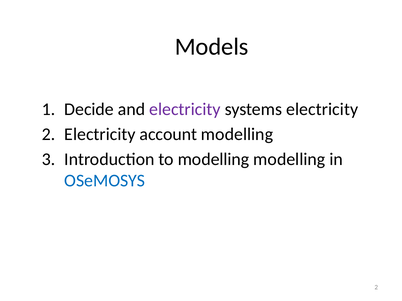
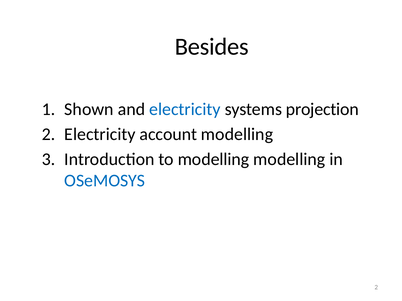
Models: Models -> Besides (212, 47)
Decide: Decide -> Shown (89, 109)
electricity colour: purple -> blue (185, 109)
systems electricity: electricity -> projection (322, 109)
